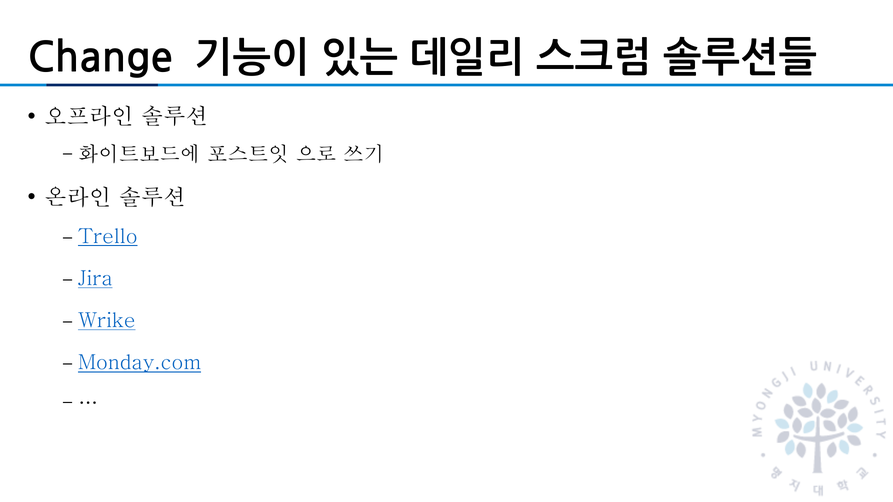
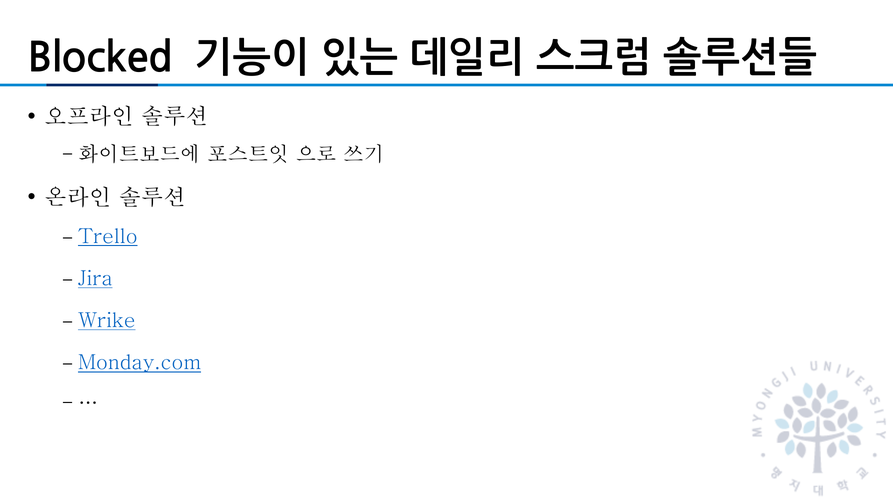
Change: Change -> Blocked (100, 58)
